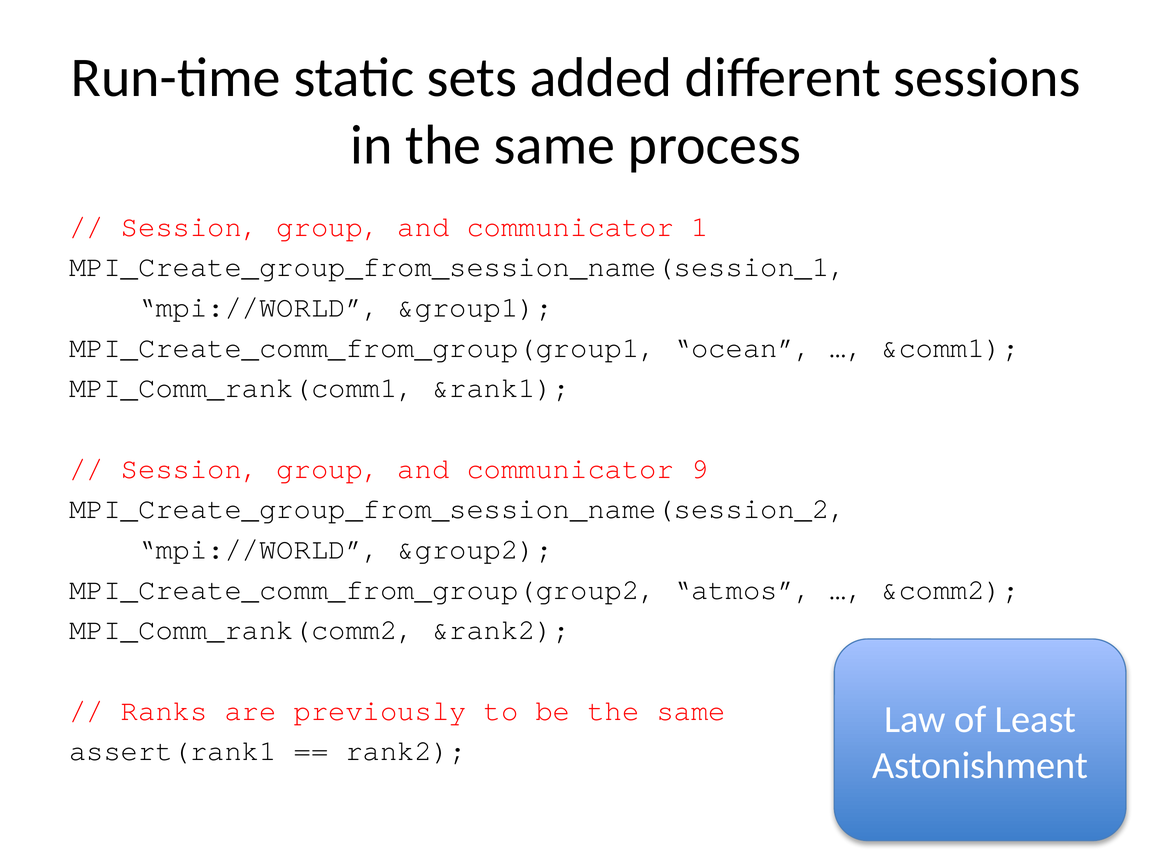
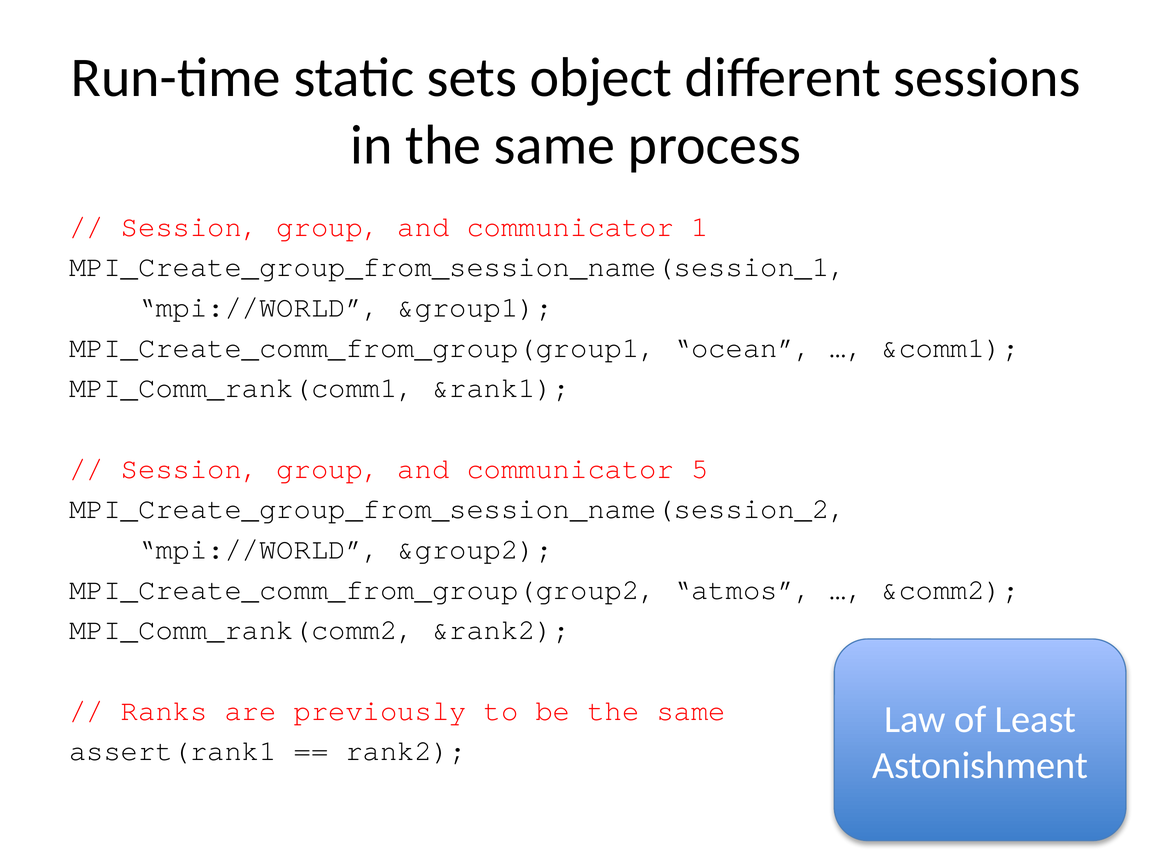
added: added -> object (601, 78)
9: 9 -> 5 (700, 469)
